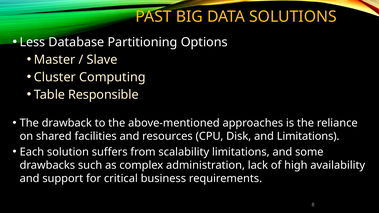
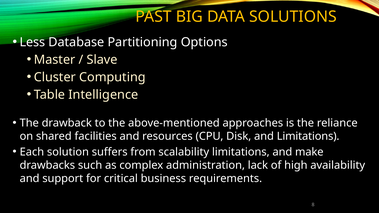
Responsible: Responsible -> Intelligence (103, 95)
some: some -> make (309, 152)
